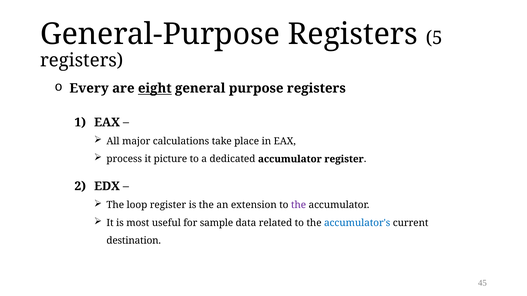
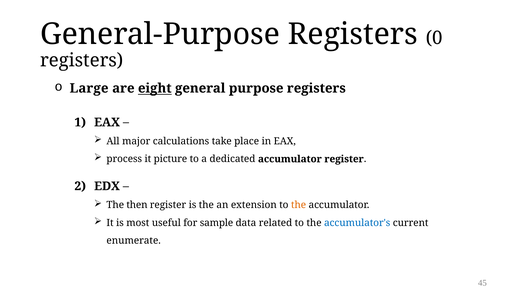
5: 5 -> 0 (434, 38)
Every: Every -> Large (89, 88)
loop: loop -> then (137, 205)
the colour: purple -> orange (299, 205)
destination: destination -> enumerate (134, 241)
